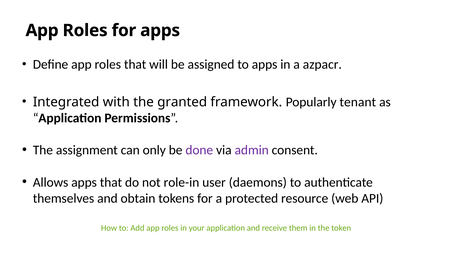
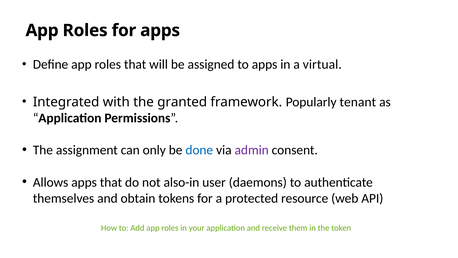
azpacr: azpacr -> virtual (322, 64)
done colour: purple -> blue (199, 150)
role-in: role-in -> also-in (181, 182)
